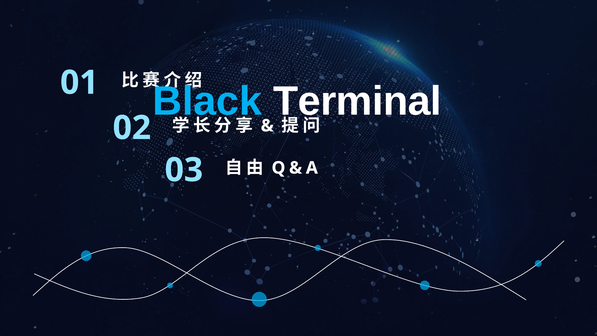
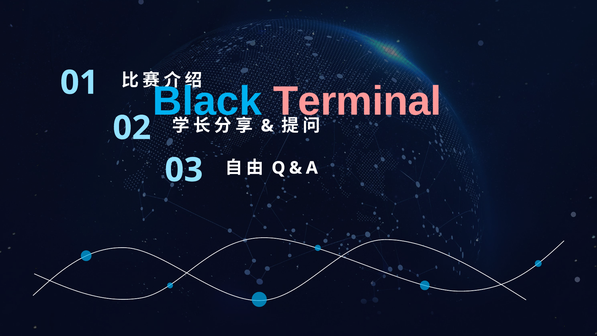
Terminal colour: white -> pink (357, 101)
